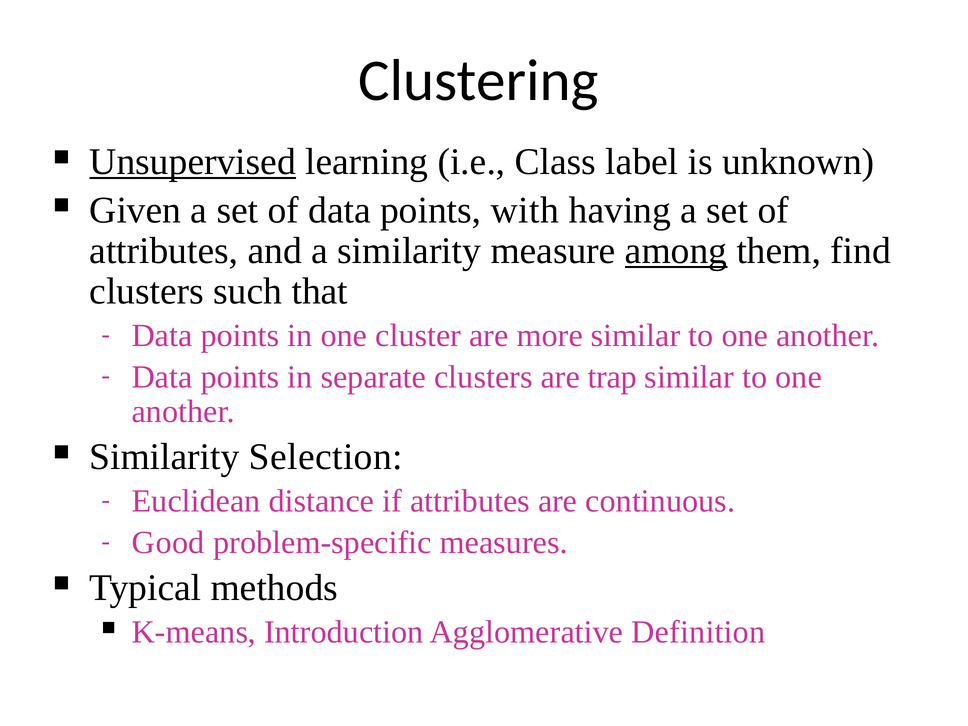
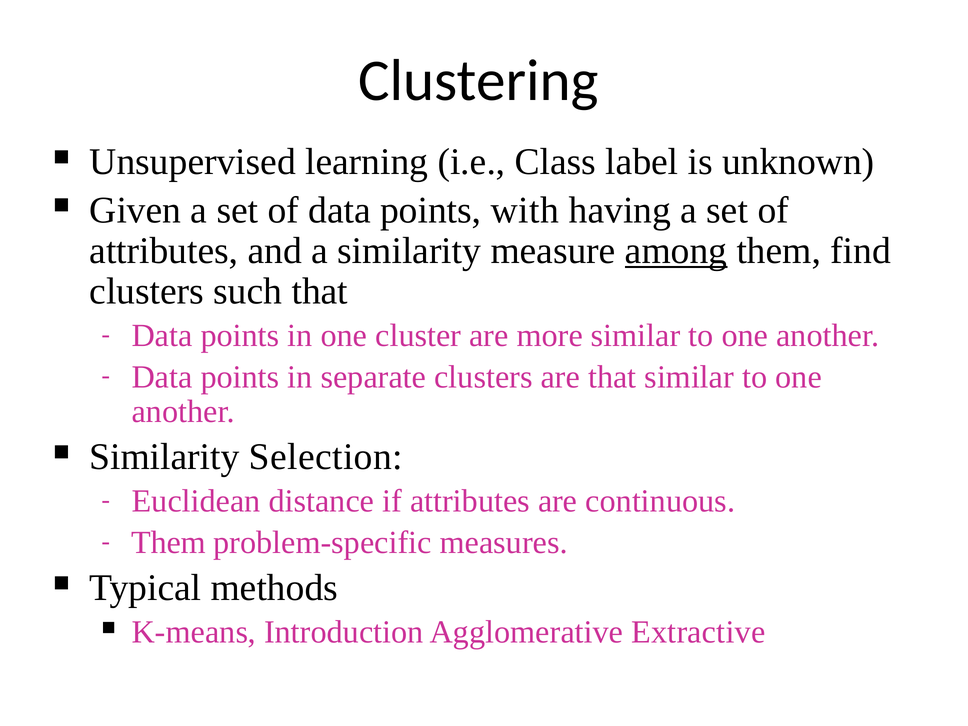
Unsupervised underline: present -> none (193, 162)
are trap: trap -> that (612, 377)
Good: Good -> Them (169, 543)
Definition: Definition -> Extractive (698, 632)
